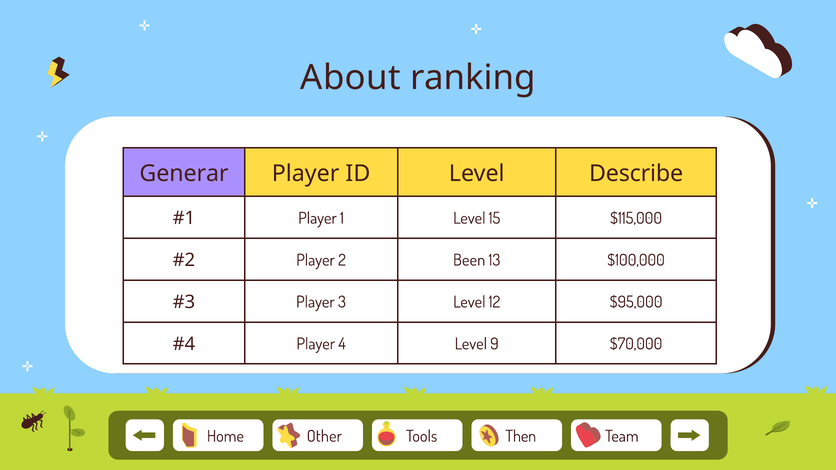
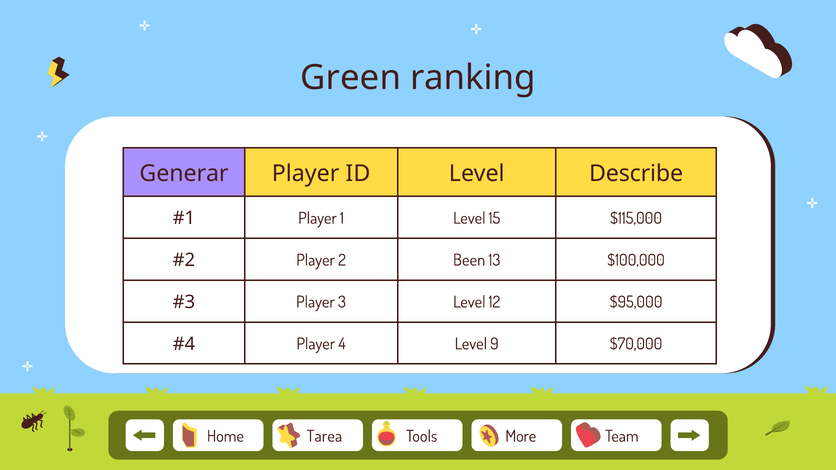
About: About -> Green (351, 78)
Other: Other -> Tarea (324, 437)
Then: Then -> More (521, 437)
